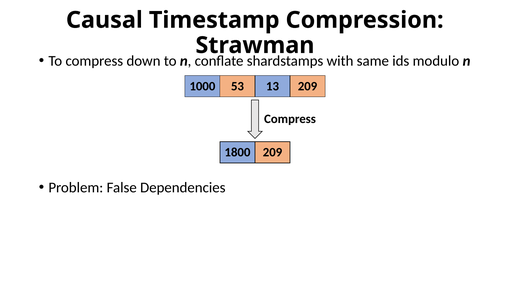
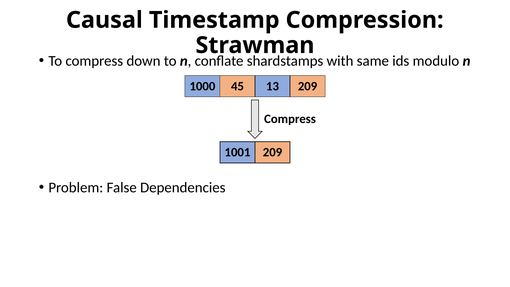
53: 53 -> 45 (237, 86)
1800: 1800 -> 1001 (237, 152)
